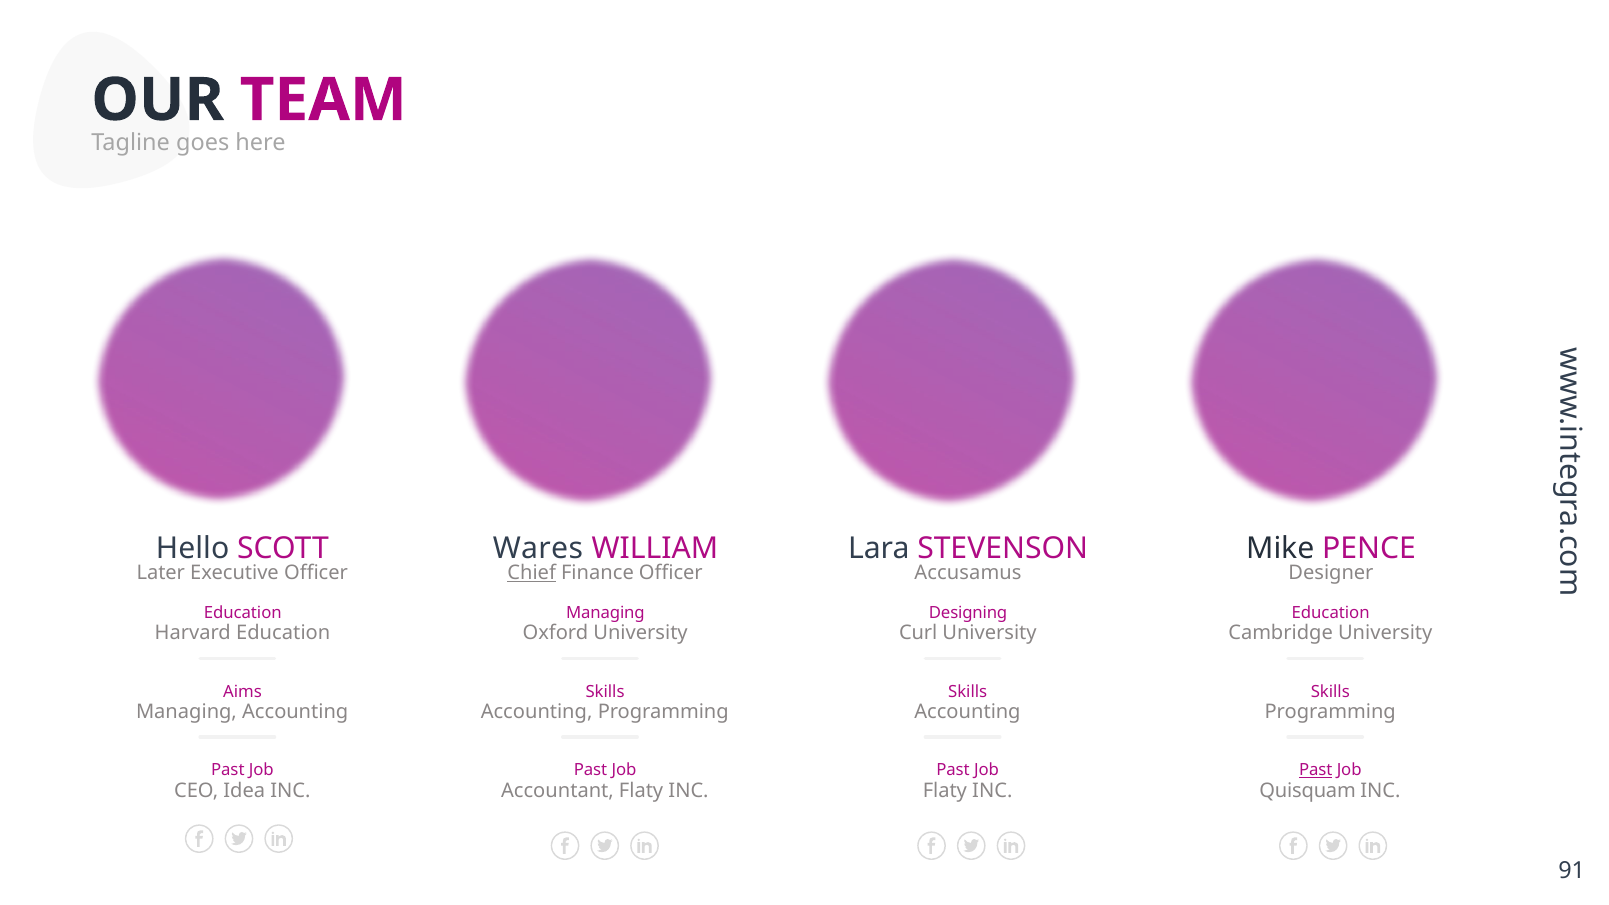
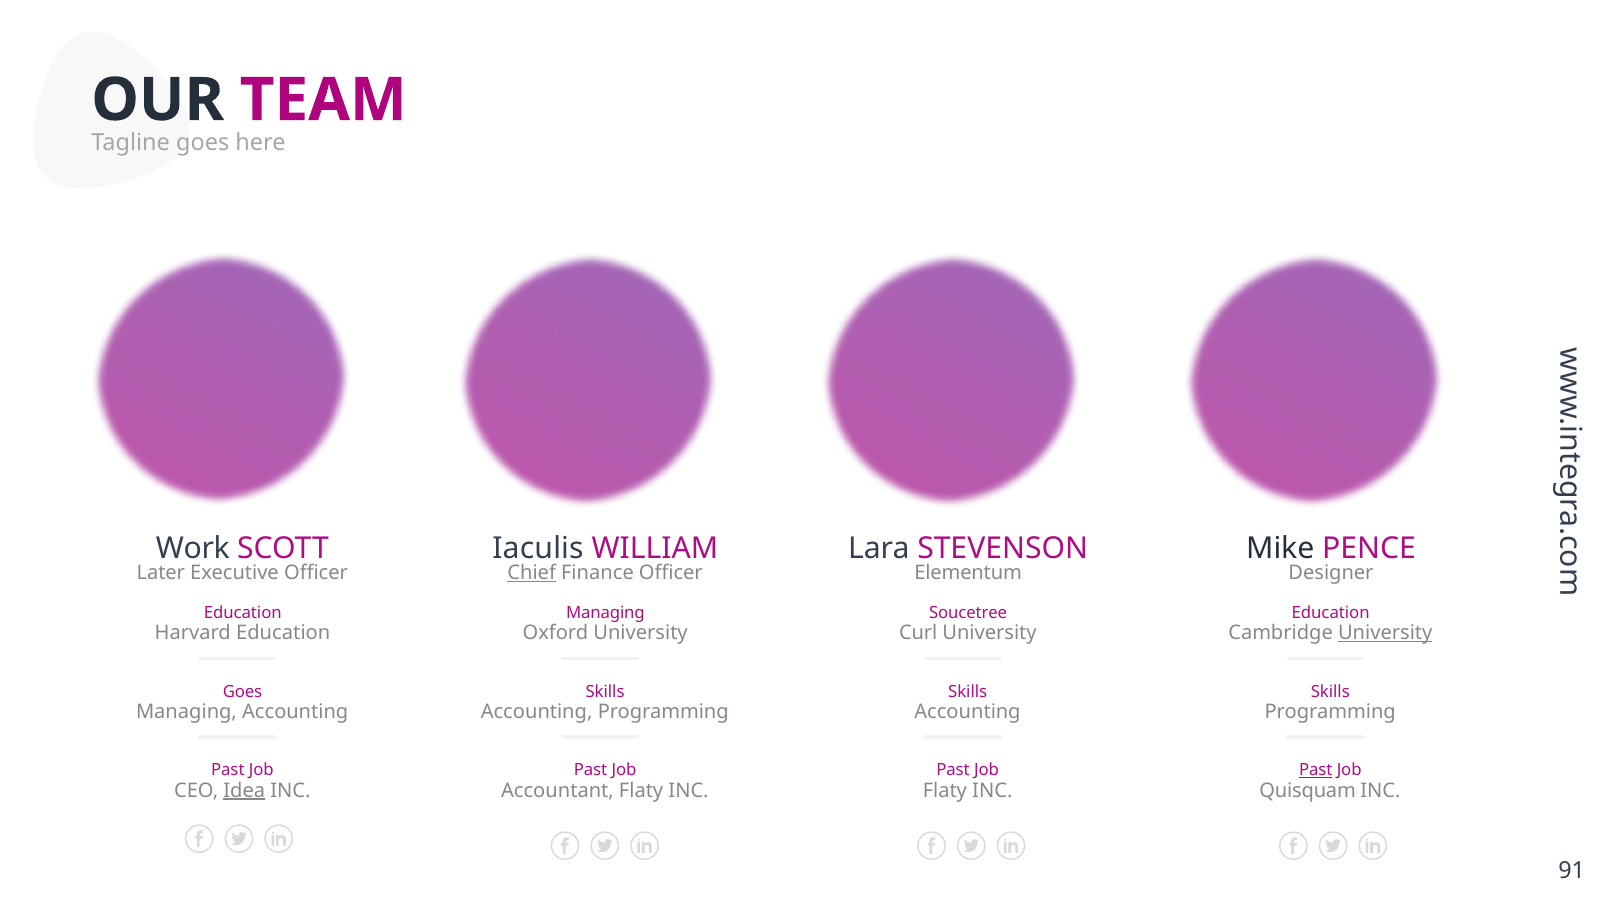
Hello: Hello -> Work (193, 549)
Wares: Wares -> Iaculis (538, 549)
Accusamus: Accusamus -> Elementum (968, 573)
Designing: Designing -> Soucetree (968, 613)
University underline: none -> present (1385, 633)
Aims: Aims -> Goes (243, 692)
Idea underline: none -> present (244, 790)
